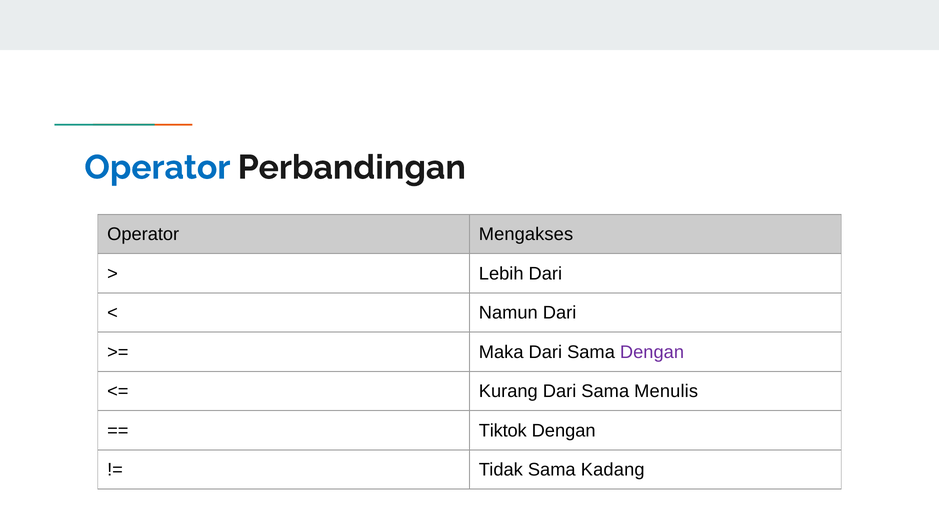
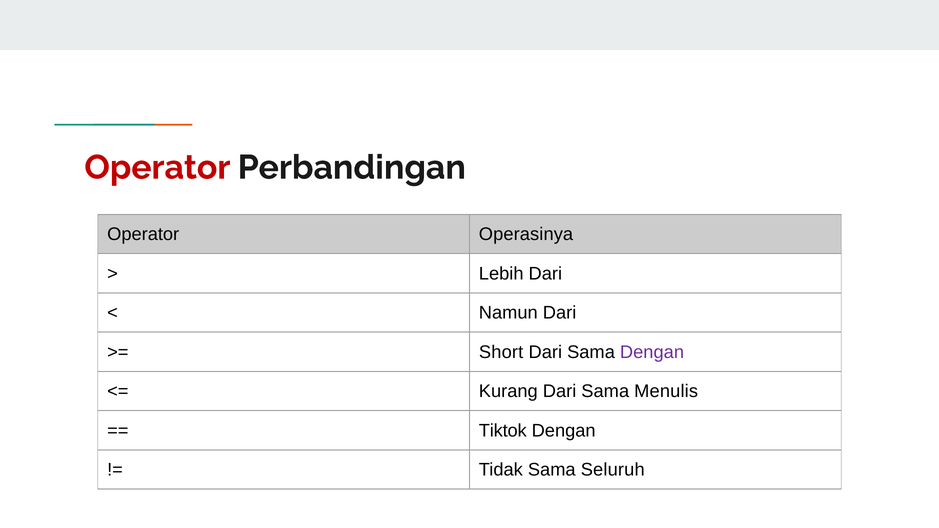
Operator colour: blue -> red (157, 168)
Mengakses: Mengakses -> Operasinya (526, 234)
Maka: Maka -> Short (501, 352)
Kadang: Kadang -> Seluruh (613, 470)
